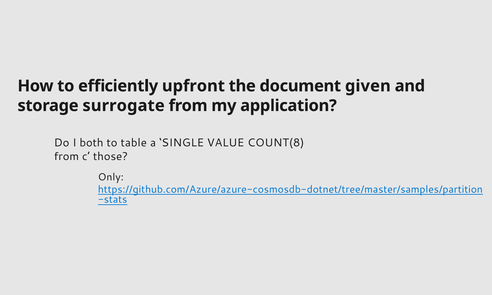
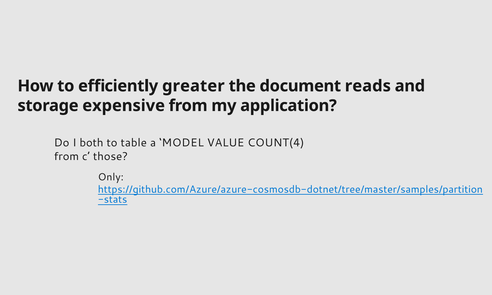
upfront: upfront -> greater (193, 86)
given: given -> reads (368, 86)
surrogate: surrogate -> expensive (124, 106)
SINGLE: SINGLE -> MODEL (181, 143)
COUNT(8: COUNT(8 -> COUNT(4 (276, 143)
